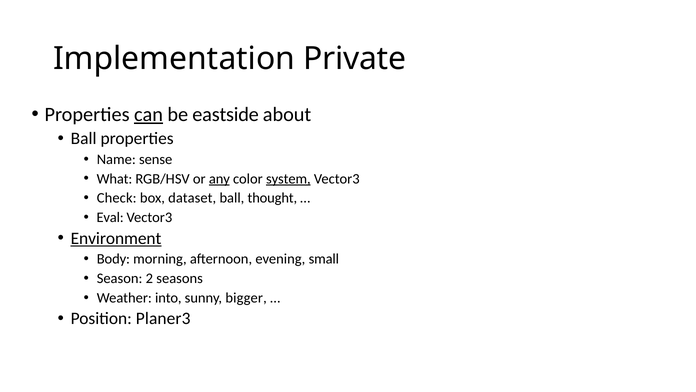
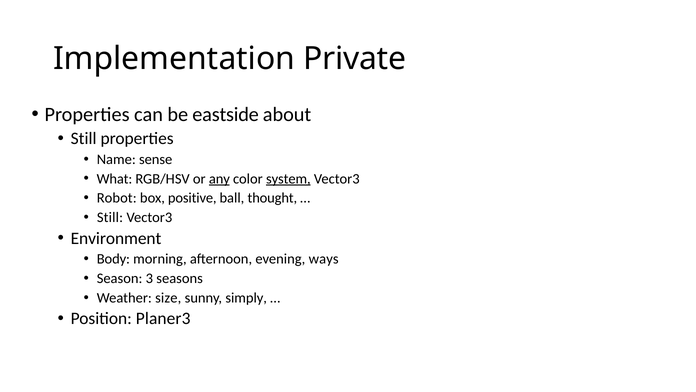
can underline: present -> none (149, 114)
Ball: Ball -> Still (84, 138)
Check: Check -> Robot (117, 198)
dataset: dataset -> positive (192, 198)
Eval: Eval -> Still (110, 217)
Environment underline: present -> none (116, 238)
small: small -> ways (324, 259)
2: 2 -> 3 (149, 278)
into: into -> size (168, 297)
bigger: bigger -> simply (246, 297)
